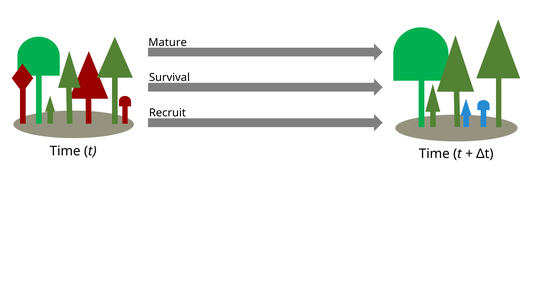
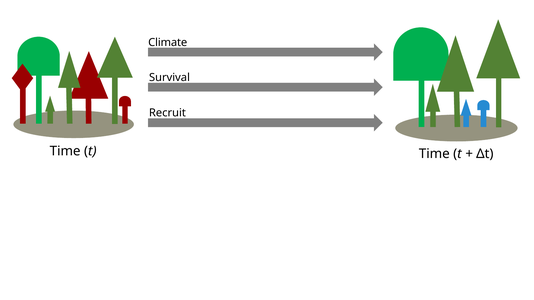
Mature: Mature -> Climate (168, 43)
